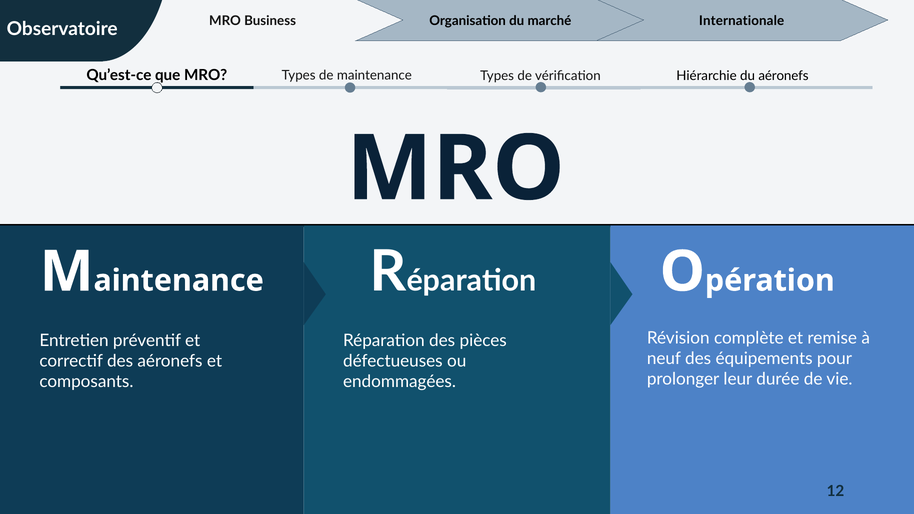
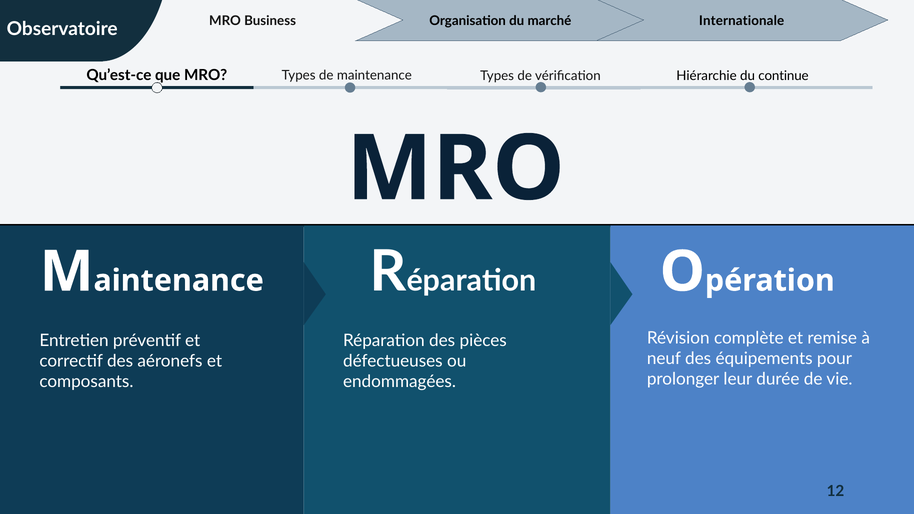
aéronefs: aéronefs -> continue (783, 76)
